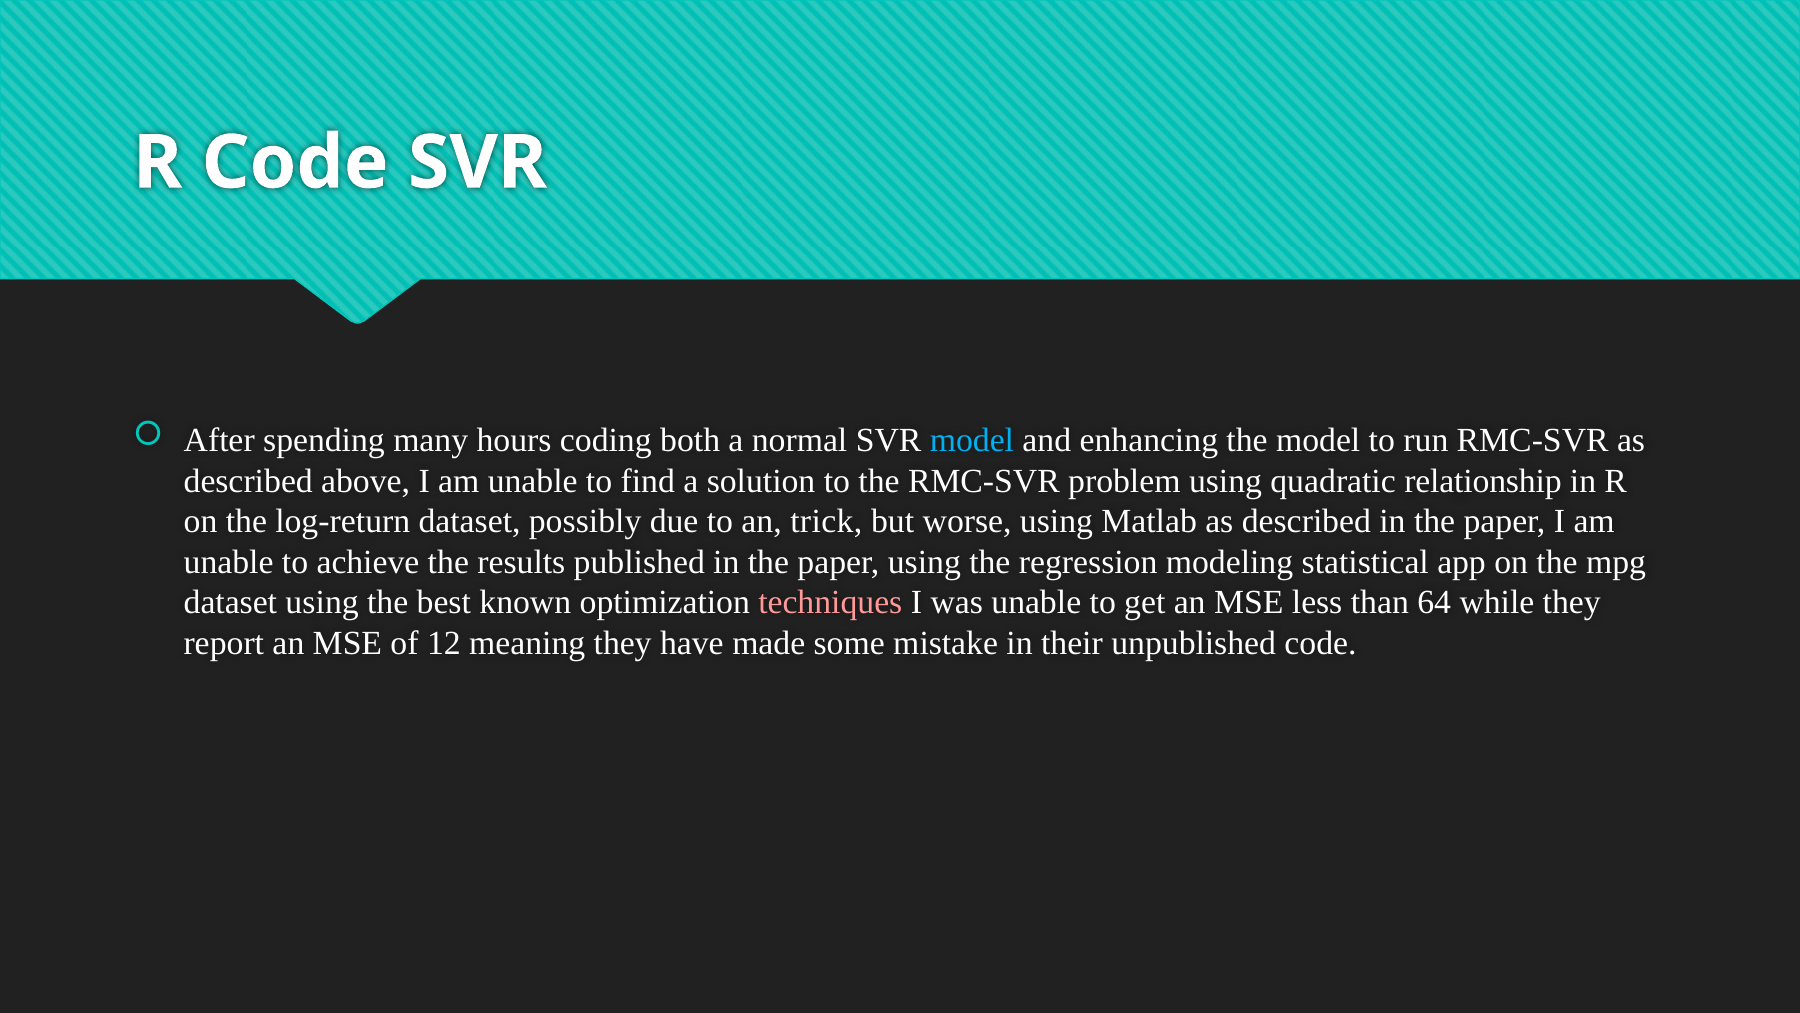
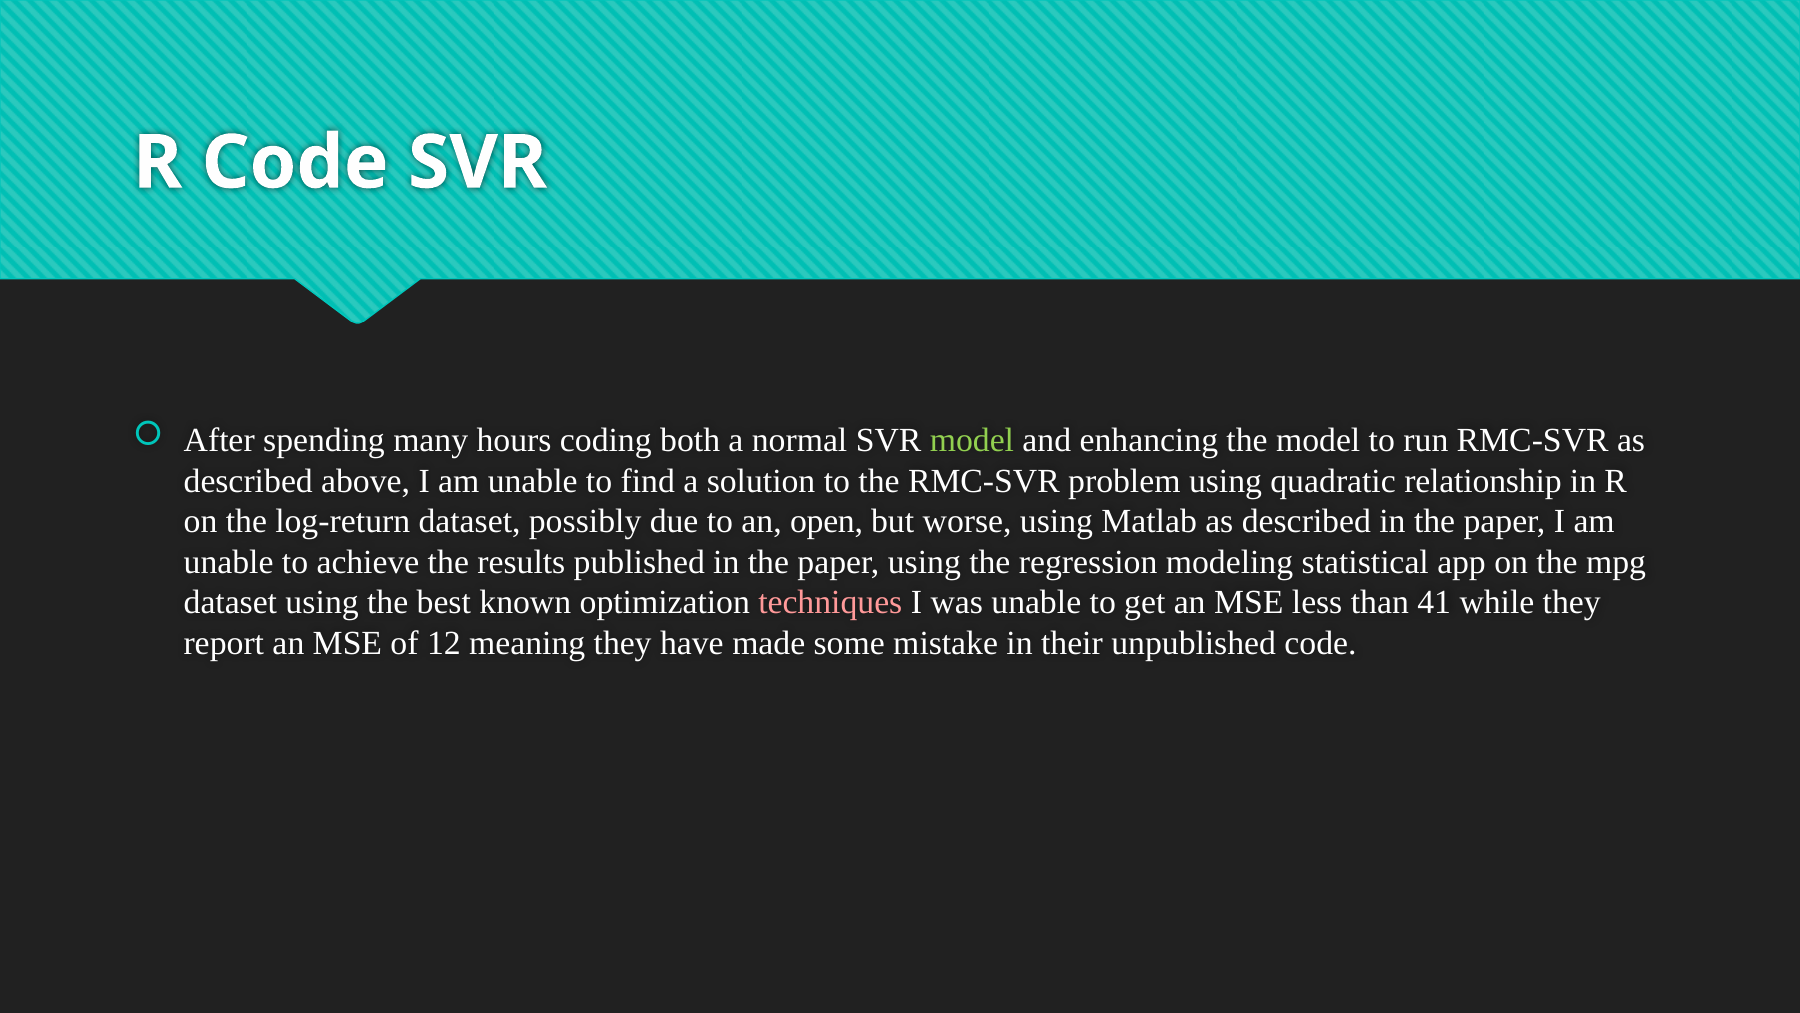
model colour: light blue -> light green (972, 440)
trick: trick -> open (827, 521)
64: 64 -> 41 (1434, 602)
